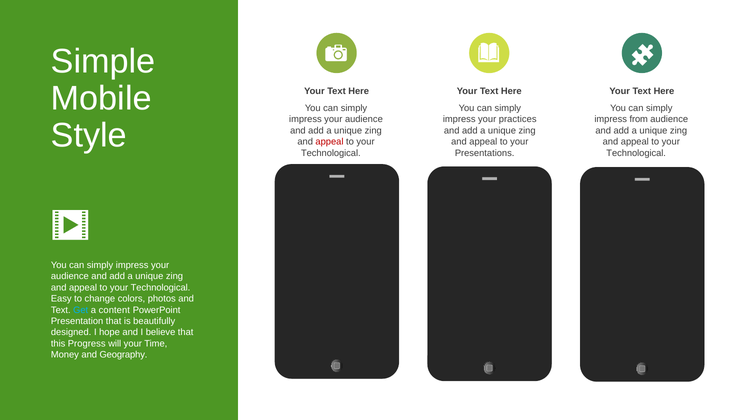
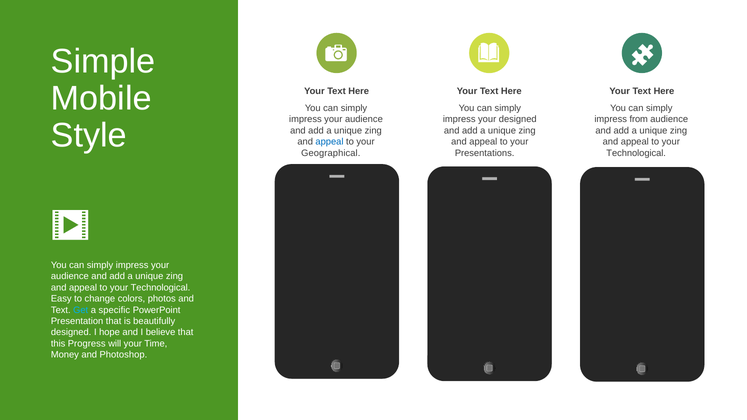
your practices: practices -> designed (518, 119)
appeal colour: red -> blue (329, 142)
Technological: Technological -> Geographical (331, 153)
content: content -> specific (114, 310)
Geography: Geography -> Photoshop (123, 355)
